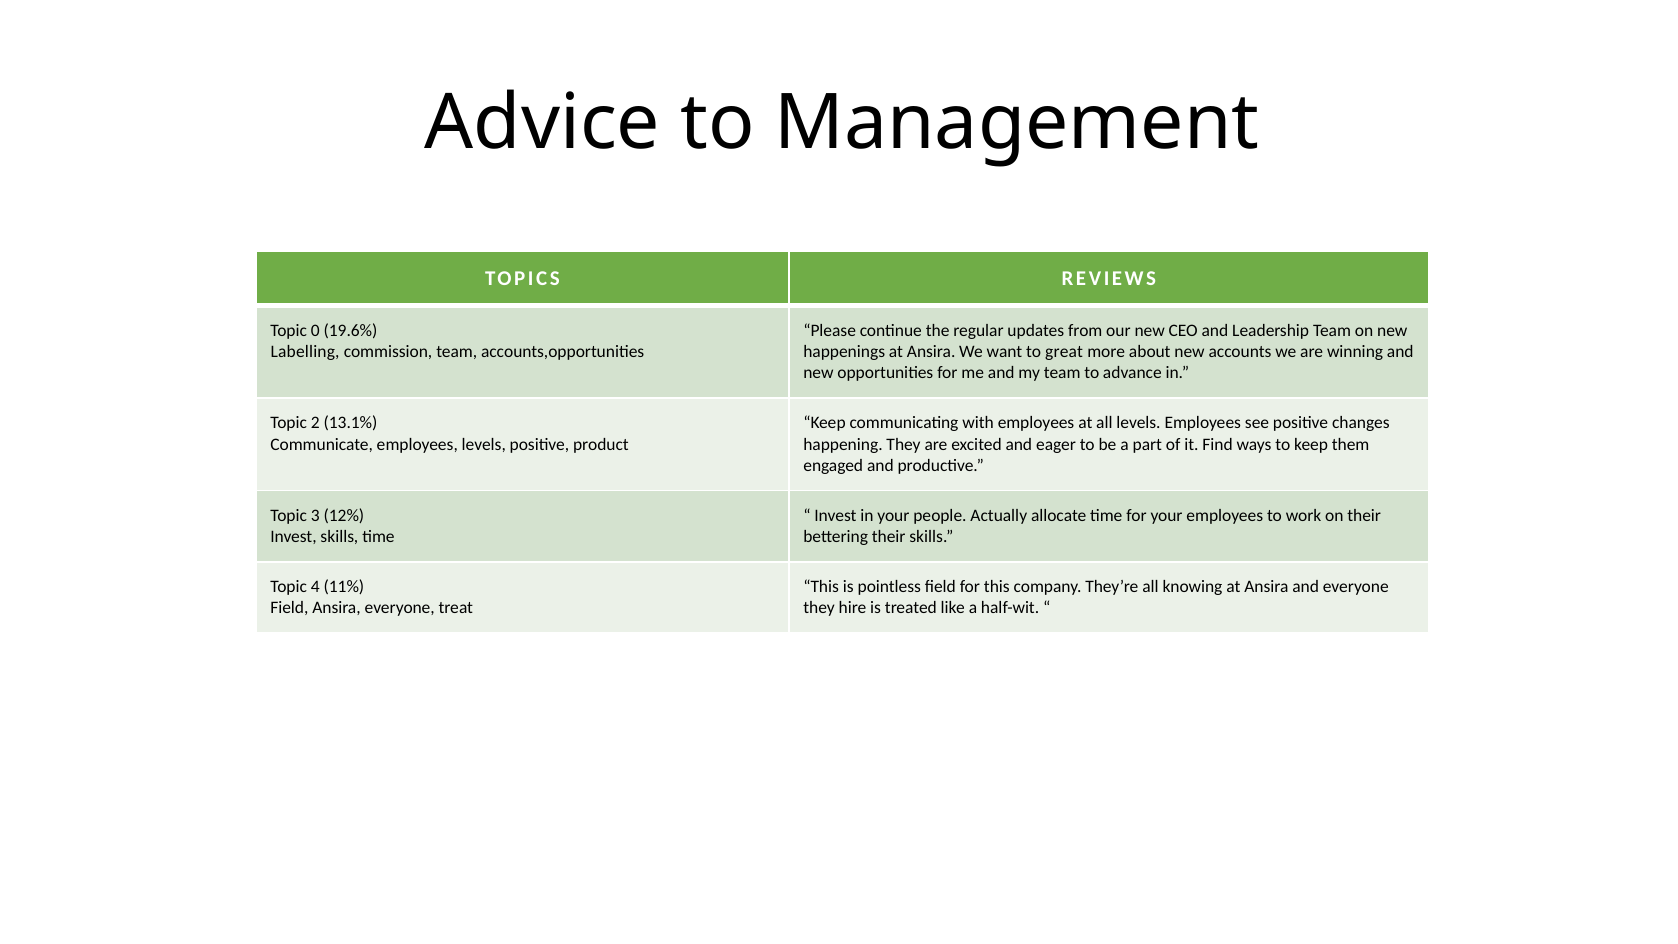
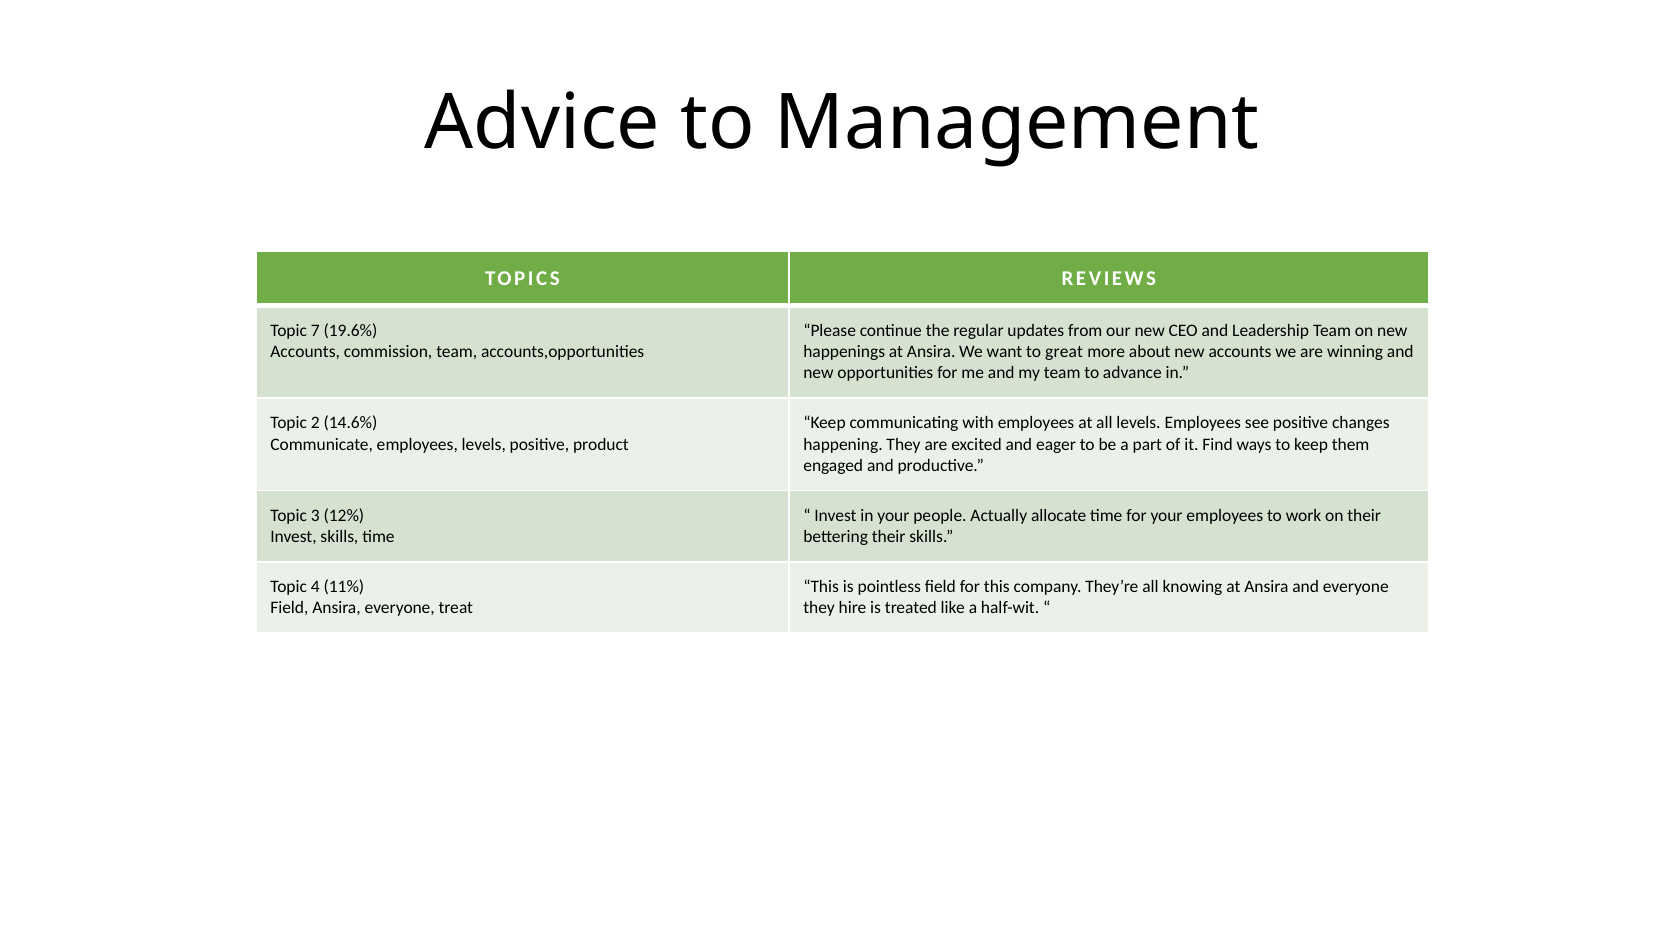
0: 0 -> 7 (315, 331)
Labelling: Labelling -> Accounts (305, 352)
13.1%: 13.1% -> 14.6% (351, 423)
